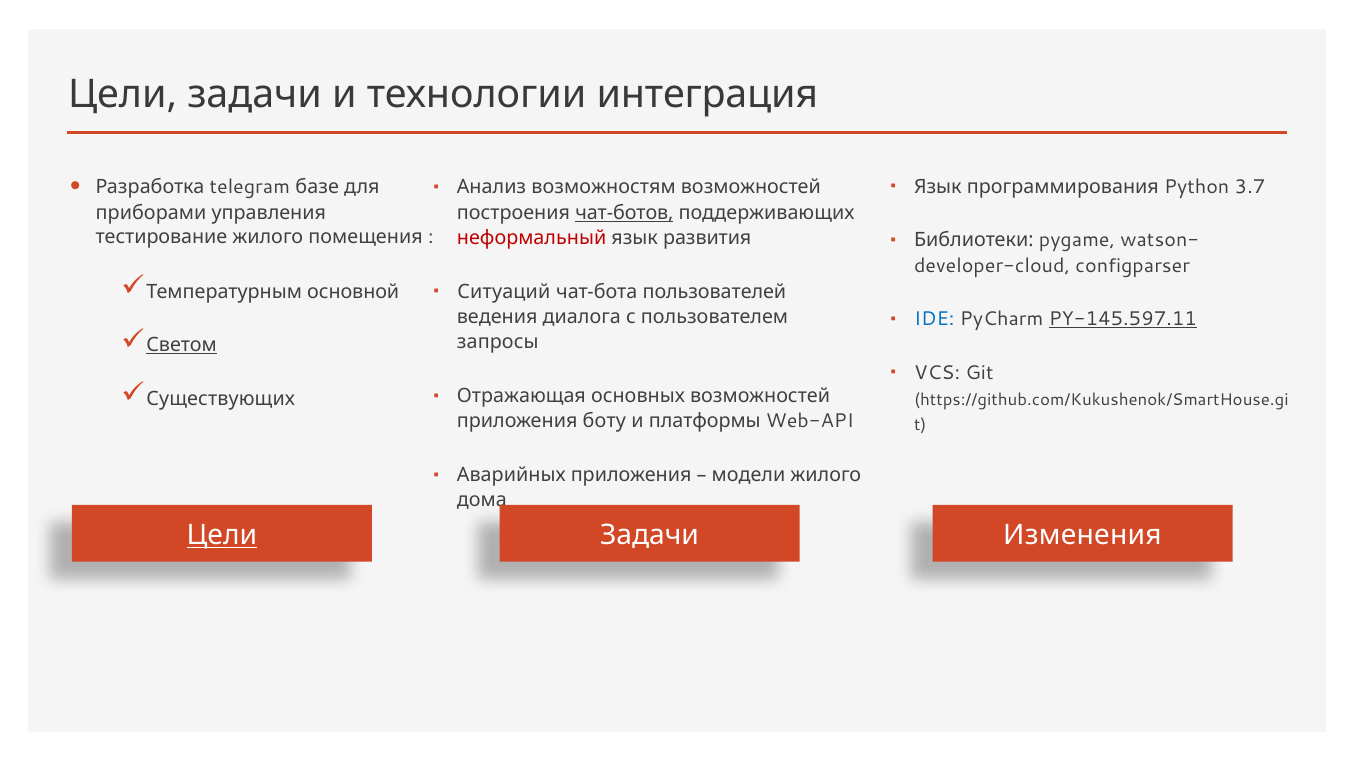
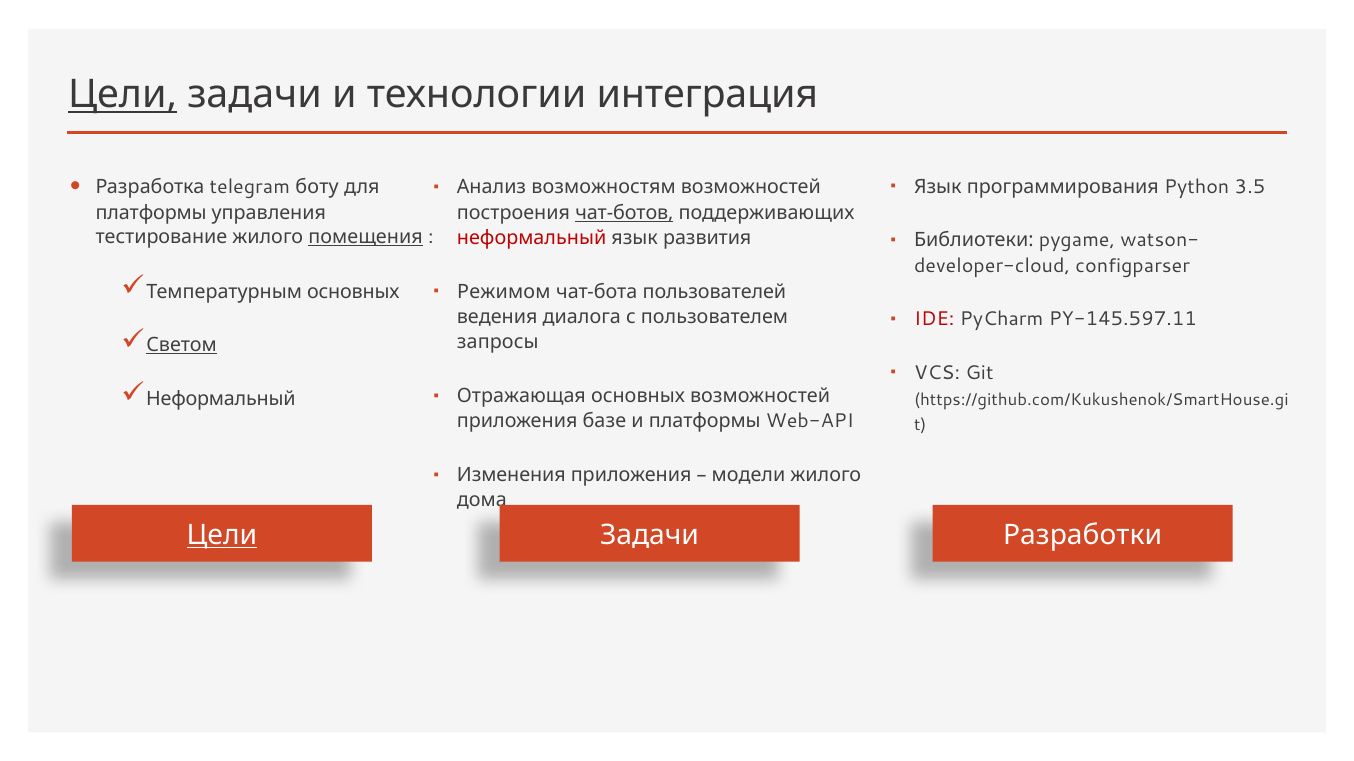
Цели underline: none -> present (123, 95)
базе: базе -> боту (317, 187)
3.7: 3.7 -> 3.5 (1250, 187)
приборами: приборами -> платформы (151, 213)
помещения underline: none -> present (366, 238)
Температурным основной: основной -> основных (353, 292)
Ситуаций: Ситуаций -> Режимом (504, 292)
IDE colour: blue -> red (934, 319)
PY-145.597.11 underline: present -> none (1123, 319)
Существующих: Существующих -> Неформальный (221, 399)
боту: боту -> базе (604, 421)
Аварийных: Аварийных -> Изменения (511, 475)
Изменения: Изменения -> Разработки (1083, 536)
